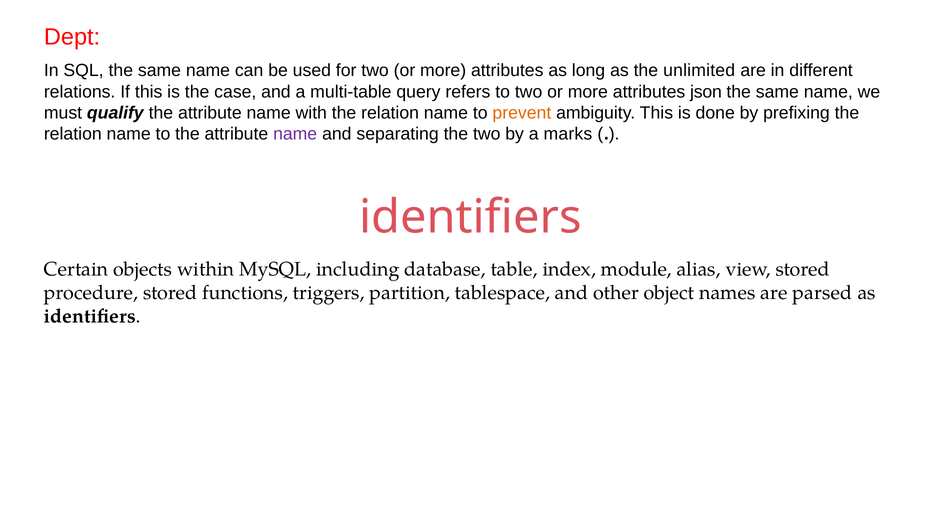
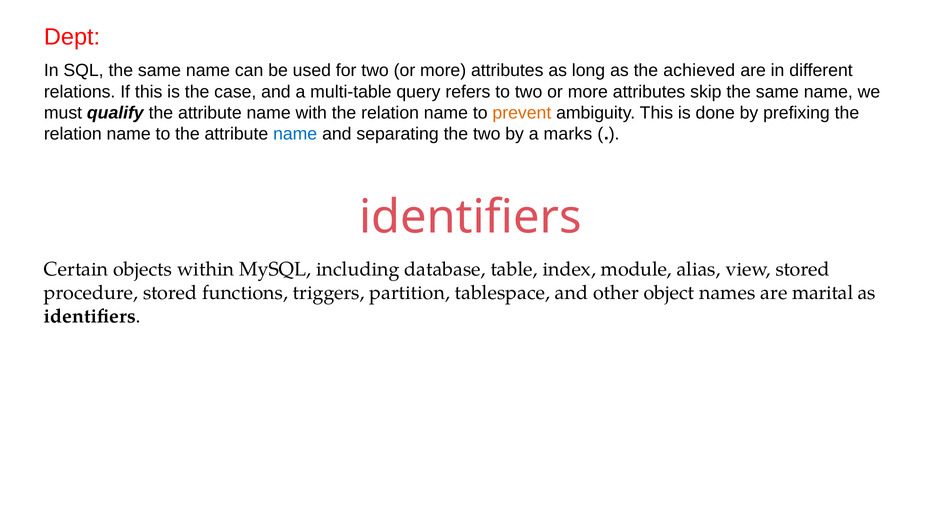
unlimited: unlimited -> achieved (699, 71)
json: json -> skip (706, 92)
name colour: purple -> blue (295, 134)
parsed: parsed -> marital (823, 293)
